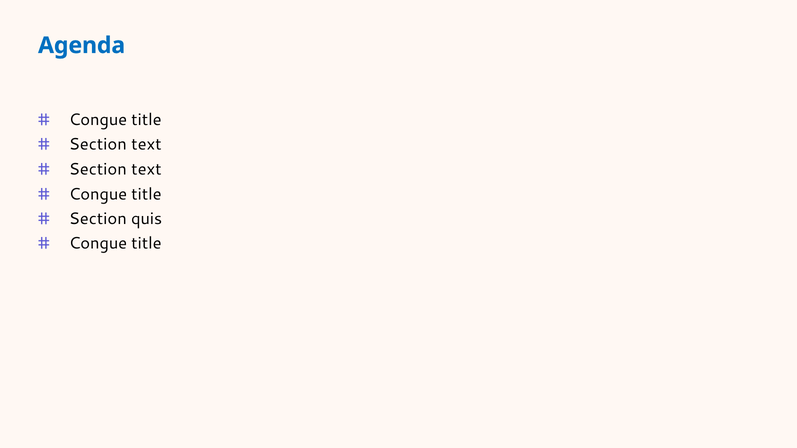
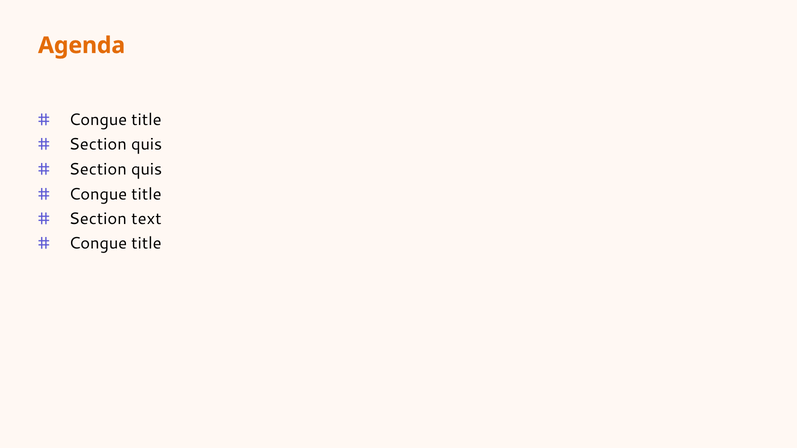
Agenda colour: blue -> orange (82, 45)
text: text -> quis (147, 145)
text: text -> quis (147, 169)
quis: quis -> text (146, 219)
